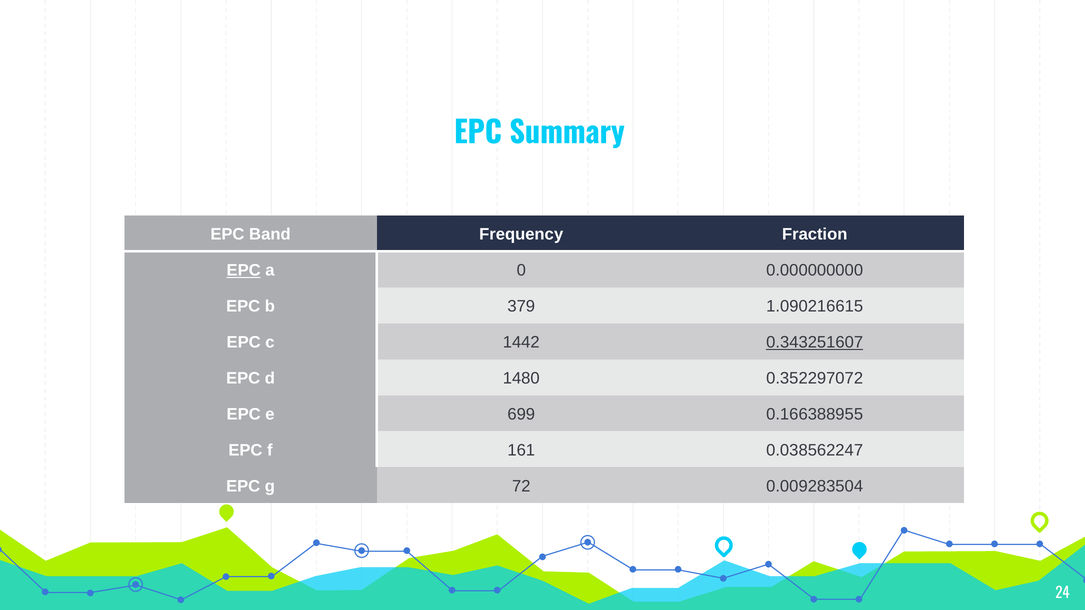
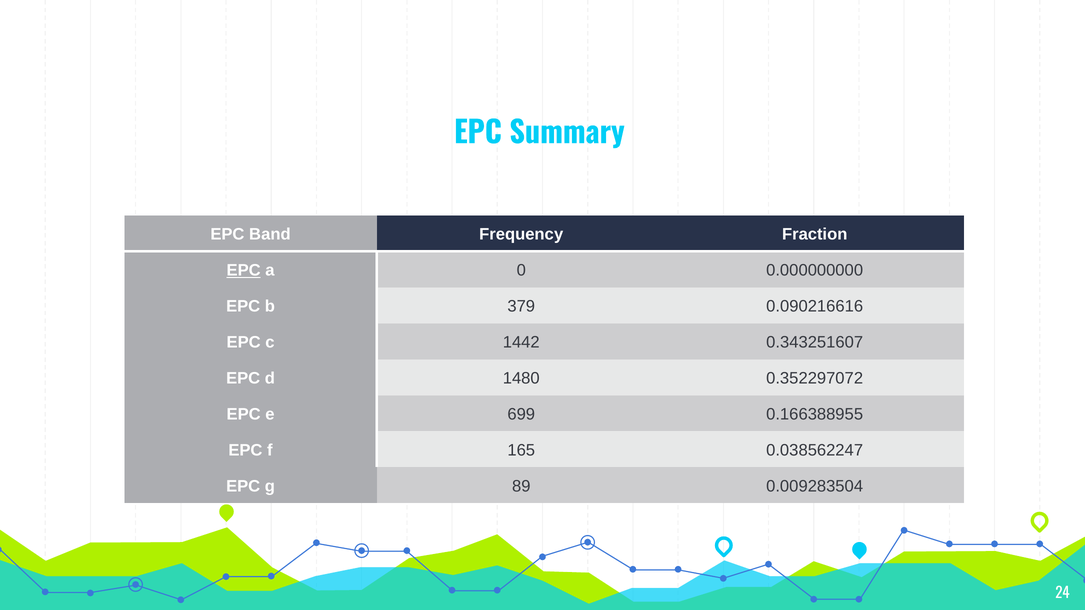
1.090216615: 1.090216615 -> 0.090216616 (815, 306)
0.343251607 underline: present -> none (815, 342)
161: 161 -> 165 (521, 450)
72: 72 -> 89 (521, 486)
